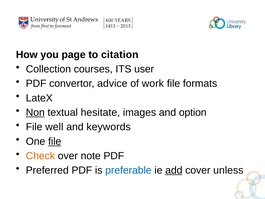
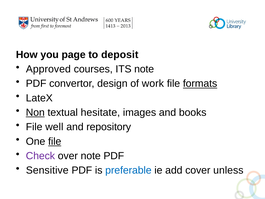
citation: citation -> deposit (120, 55)
Collection: Collection -> Approved (48, 69)
ITS user: user -> note (144, 69)
advice: advice -> design (112, 83)
formats underline: none -> present (200, 83)
option: option -> books (193, 112)
keywords: keywords -> repository (109, 127)
Check colour: orange -> purple (40, 156)
Preferred: Preferred -> Sensitive (47, 170)
add underline: present -> none (174, 170)
